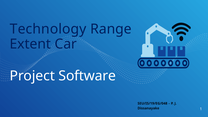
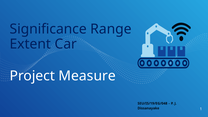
Technology: Technology -> Significance (48, 29)
Software: Software -> Measure (87, 76)
